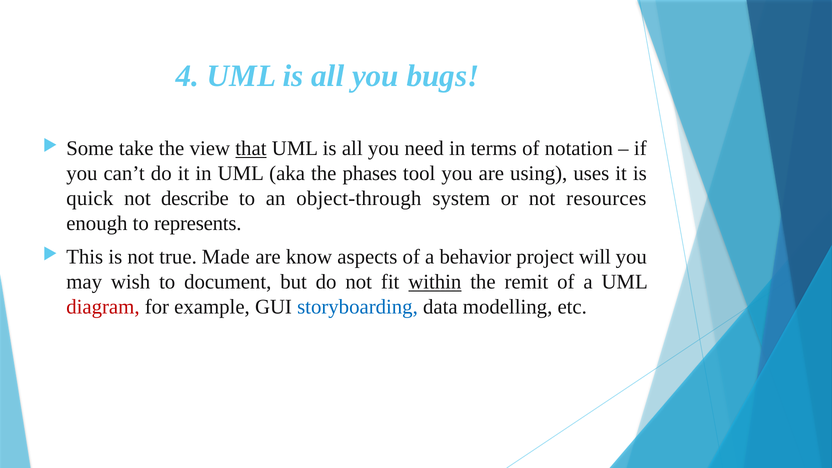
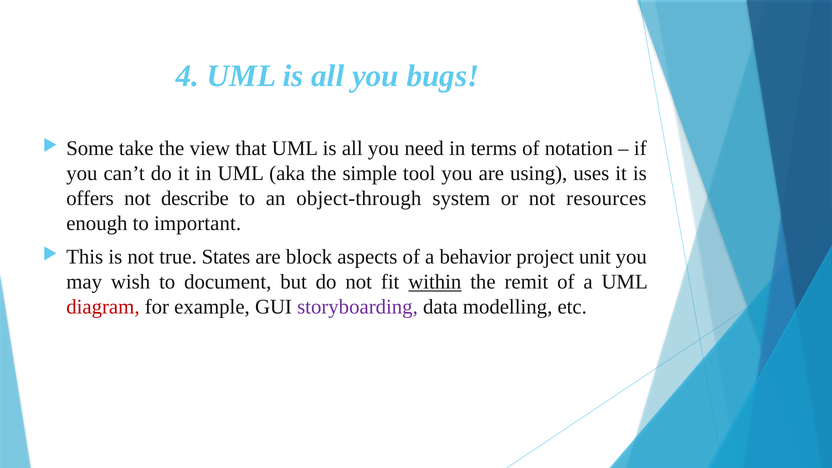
that underline: present -> none (251, 148)
phases: phases -> simple (370, 173)
quick: quick -> offers (90, 198)
represents: represents -> important (198, 223)
Made: Made -> States (226, 257)
know: know -> block (309, 257)
will: will -> unit (595, 257)
storyboarding colour: blue -> purple (357, 307)
